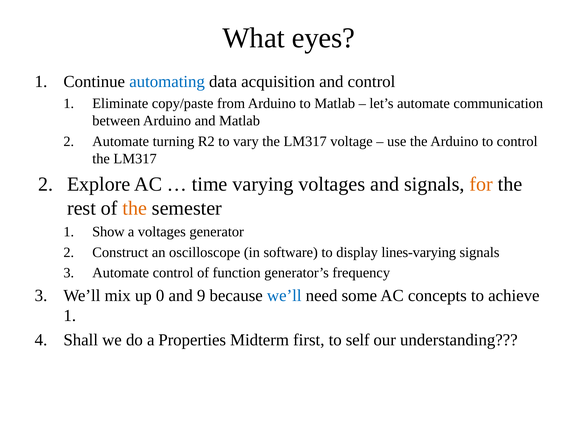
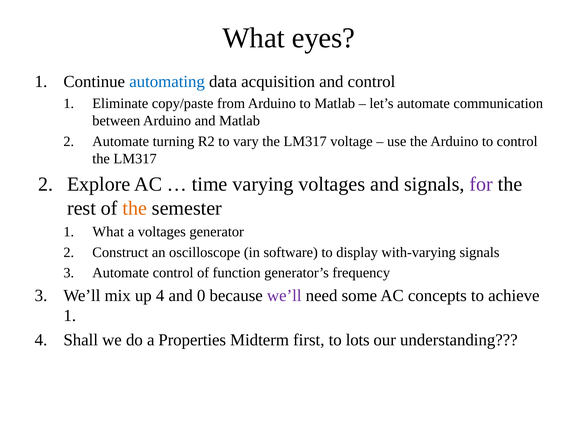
for colour: orange -> purple (481, 184)
1 Show: Show -> What (108, 232)
lines-varying: lines-varying -> with-varying (419, 252)
up 0: 0 -> 4 (160, 295)
9: 9 -> 0 (201, 295)
we’ll colour: blue -> purple (284, 295)
self: self -> lots (358, 340)
